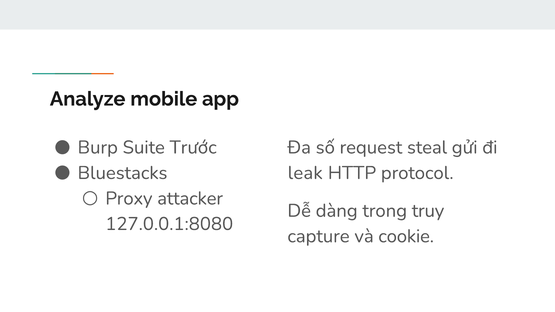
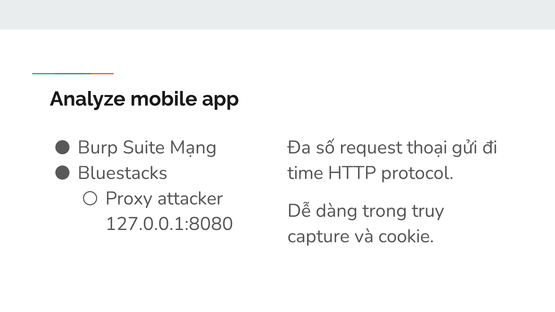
Trước: Trước -> Mạng (193, 147)
steal: steal -> thoại (427, 147)
leak: leak -> time (305, 173)
